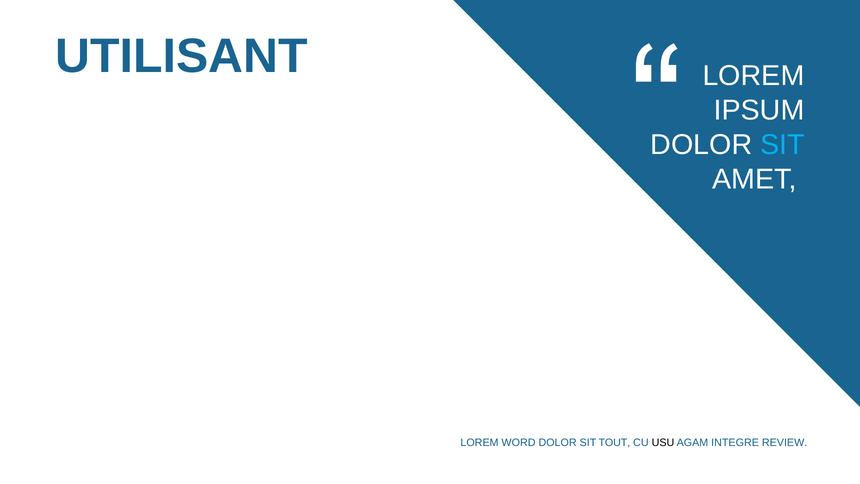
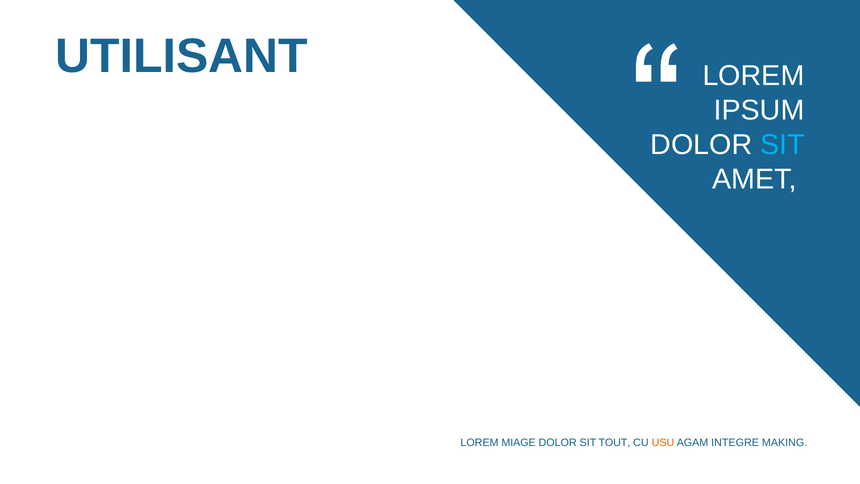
WORD: WORD -> MIAGE (519, 442)
USU colour: black -> orange (663, 442)
REVIEW: REVIEW -> MAKING (785, 442)
